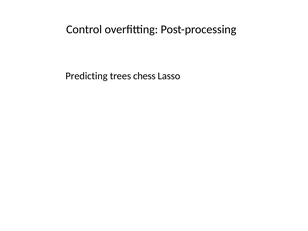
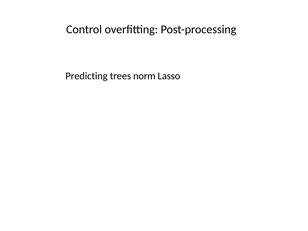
chess: chess -> norm (144, 76)
